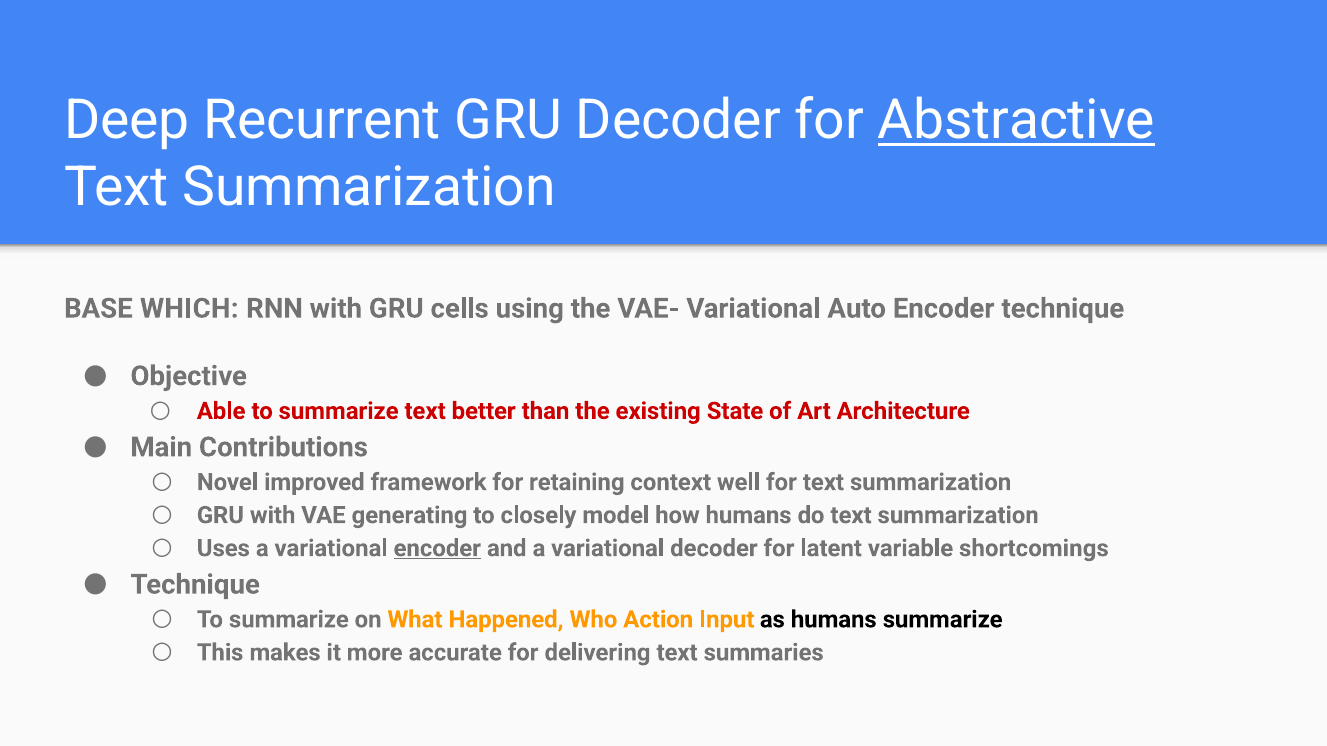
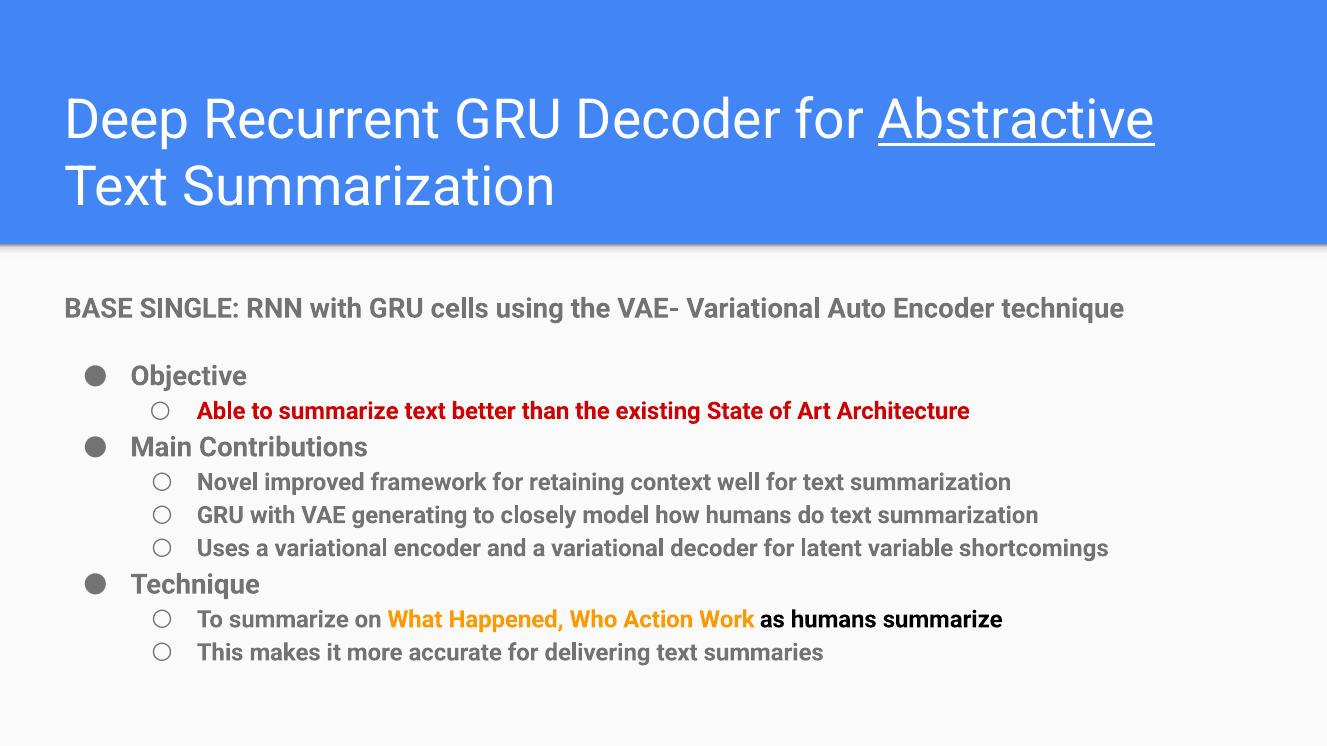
WHICH: WHICH -> SINGLE (190, 309)
encoder underline: present -> none (437, 549)
Input: Input -> Work (727, 620)
